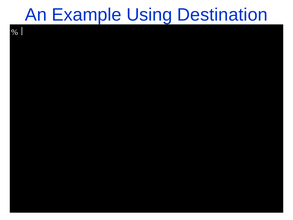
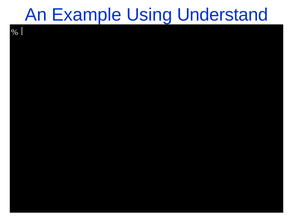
Destination: Destination -> Understand (223, 15)
